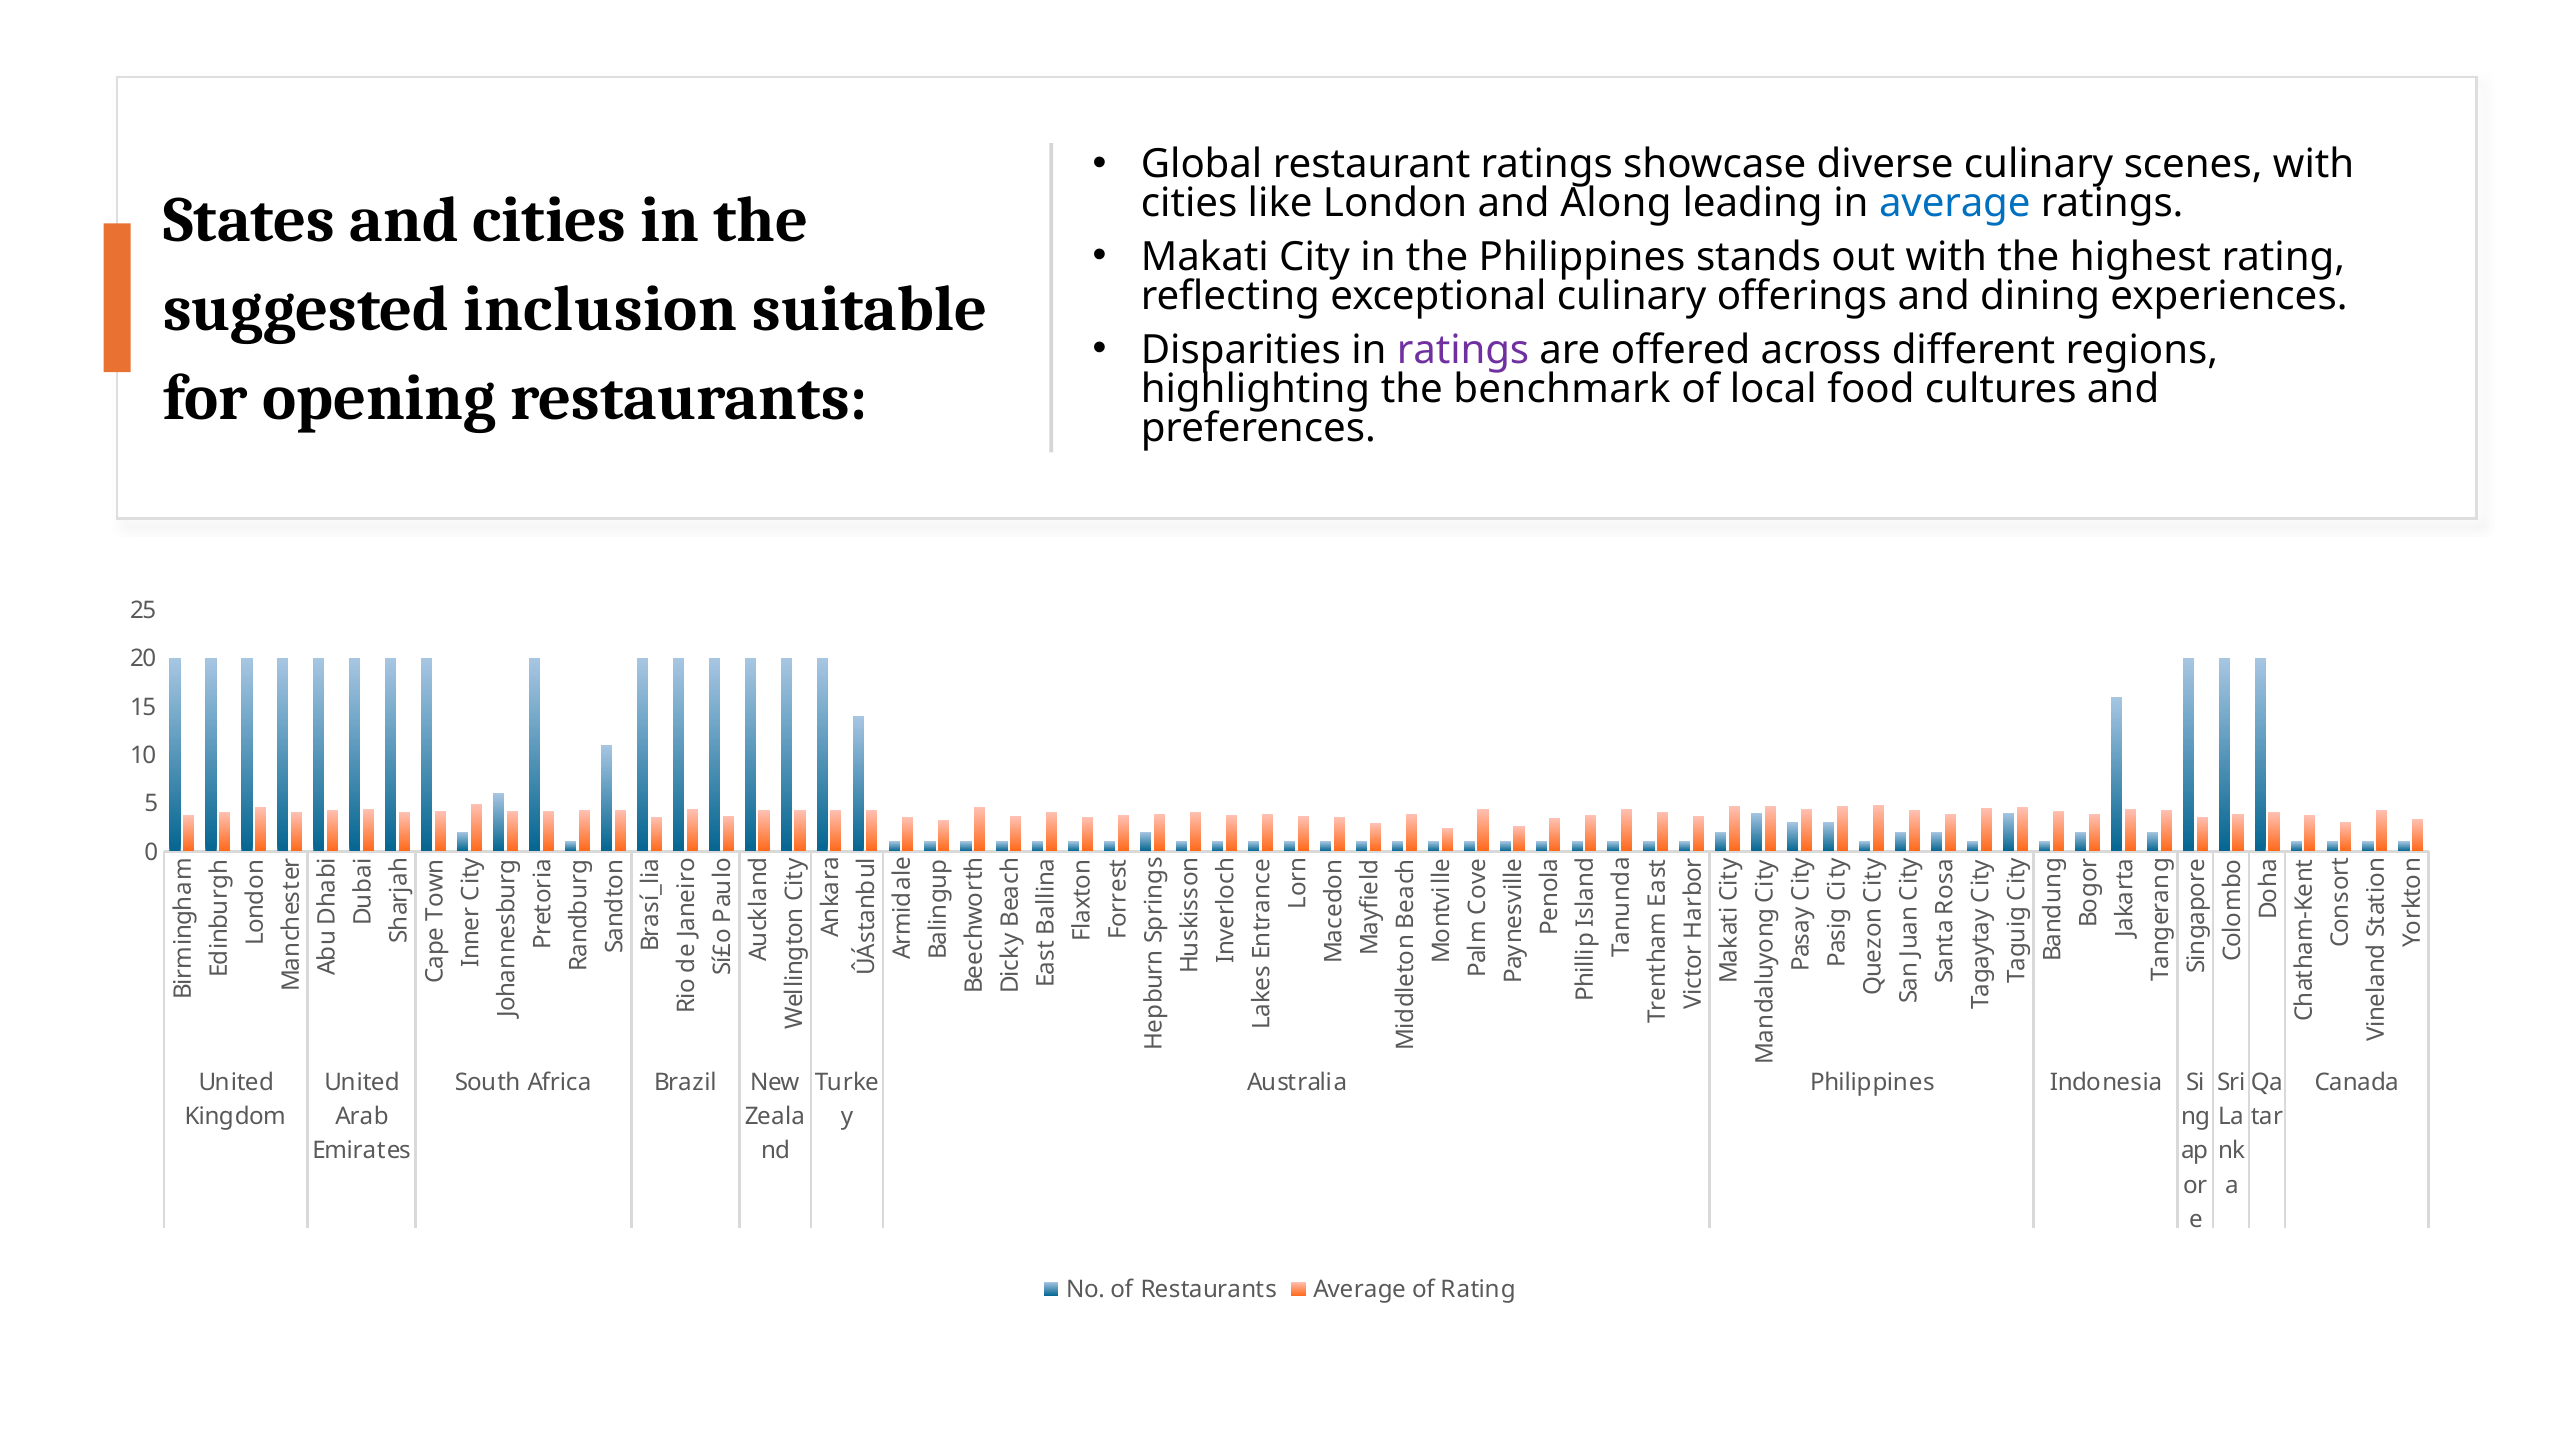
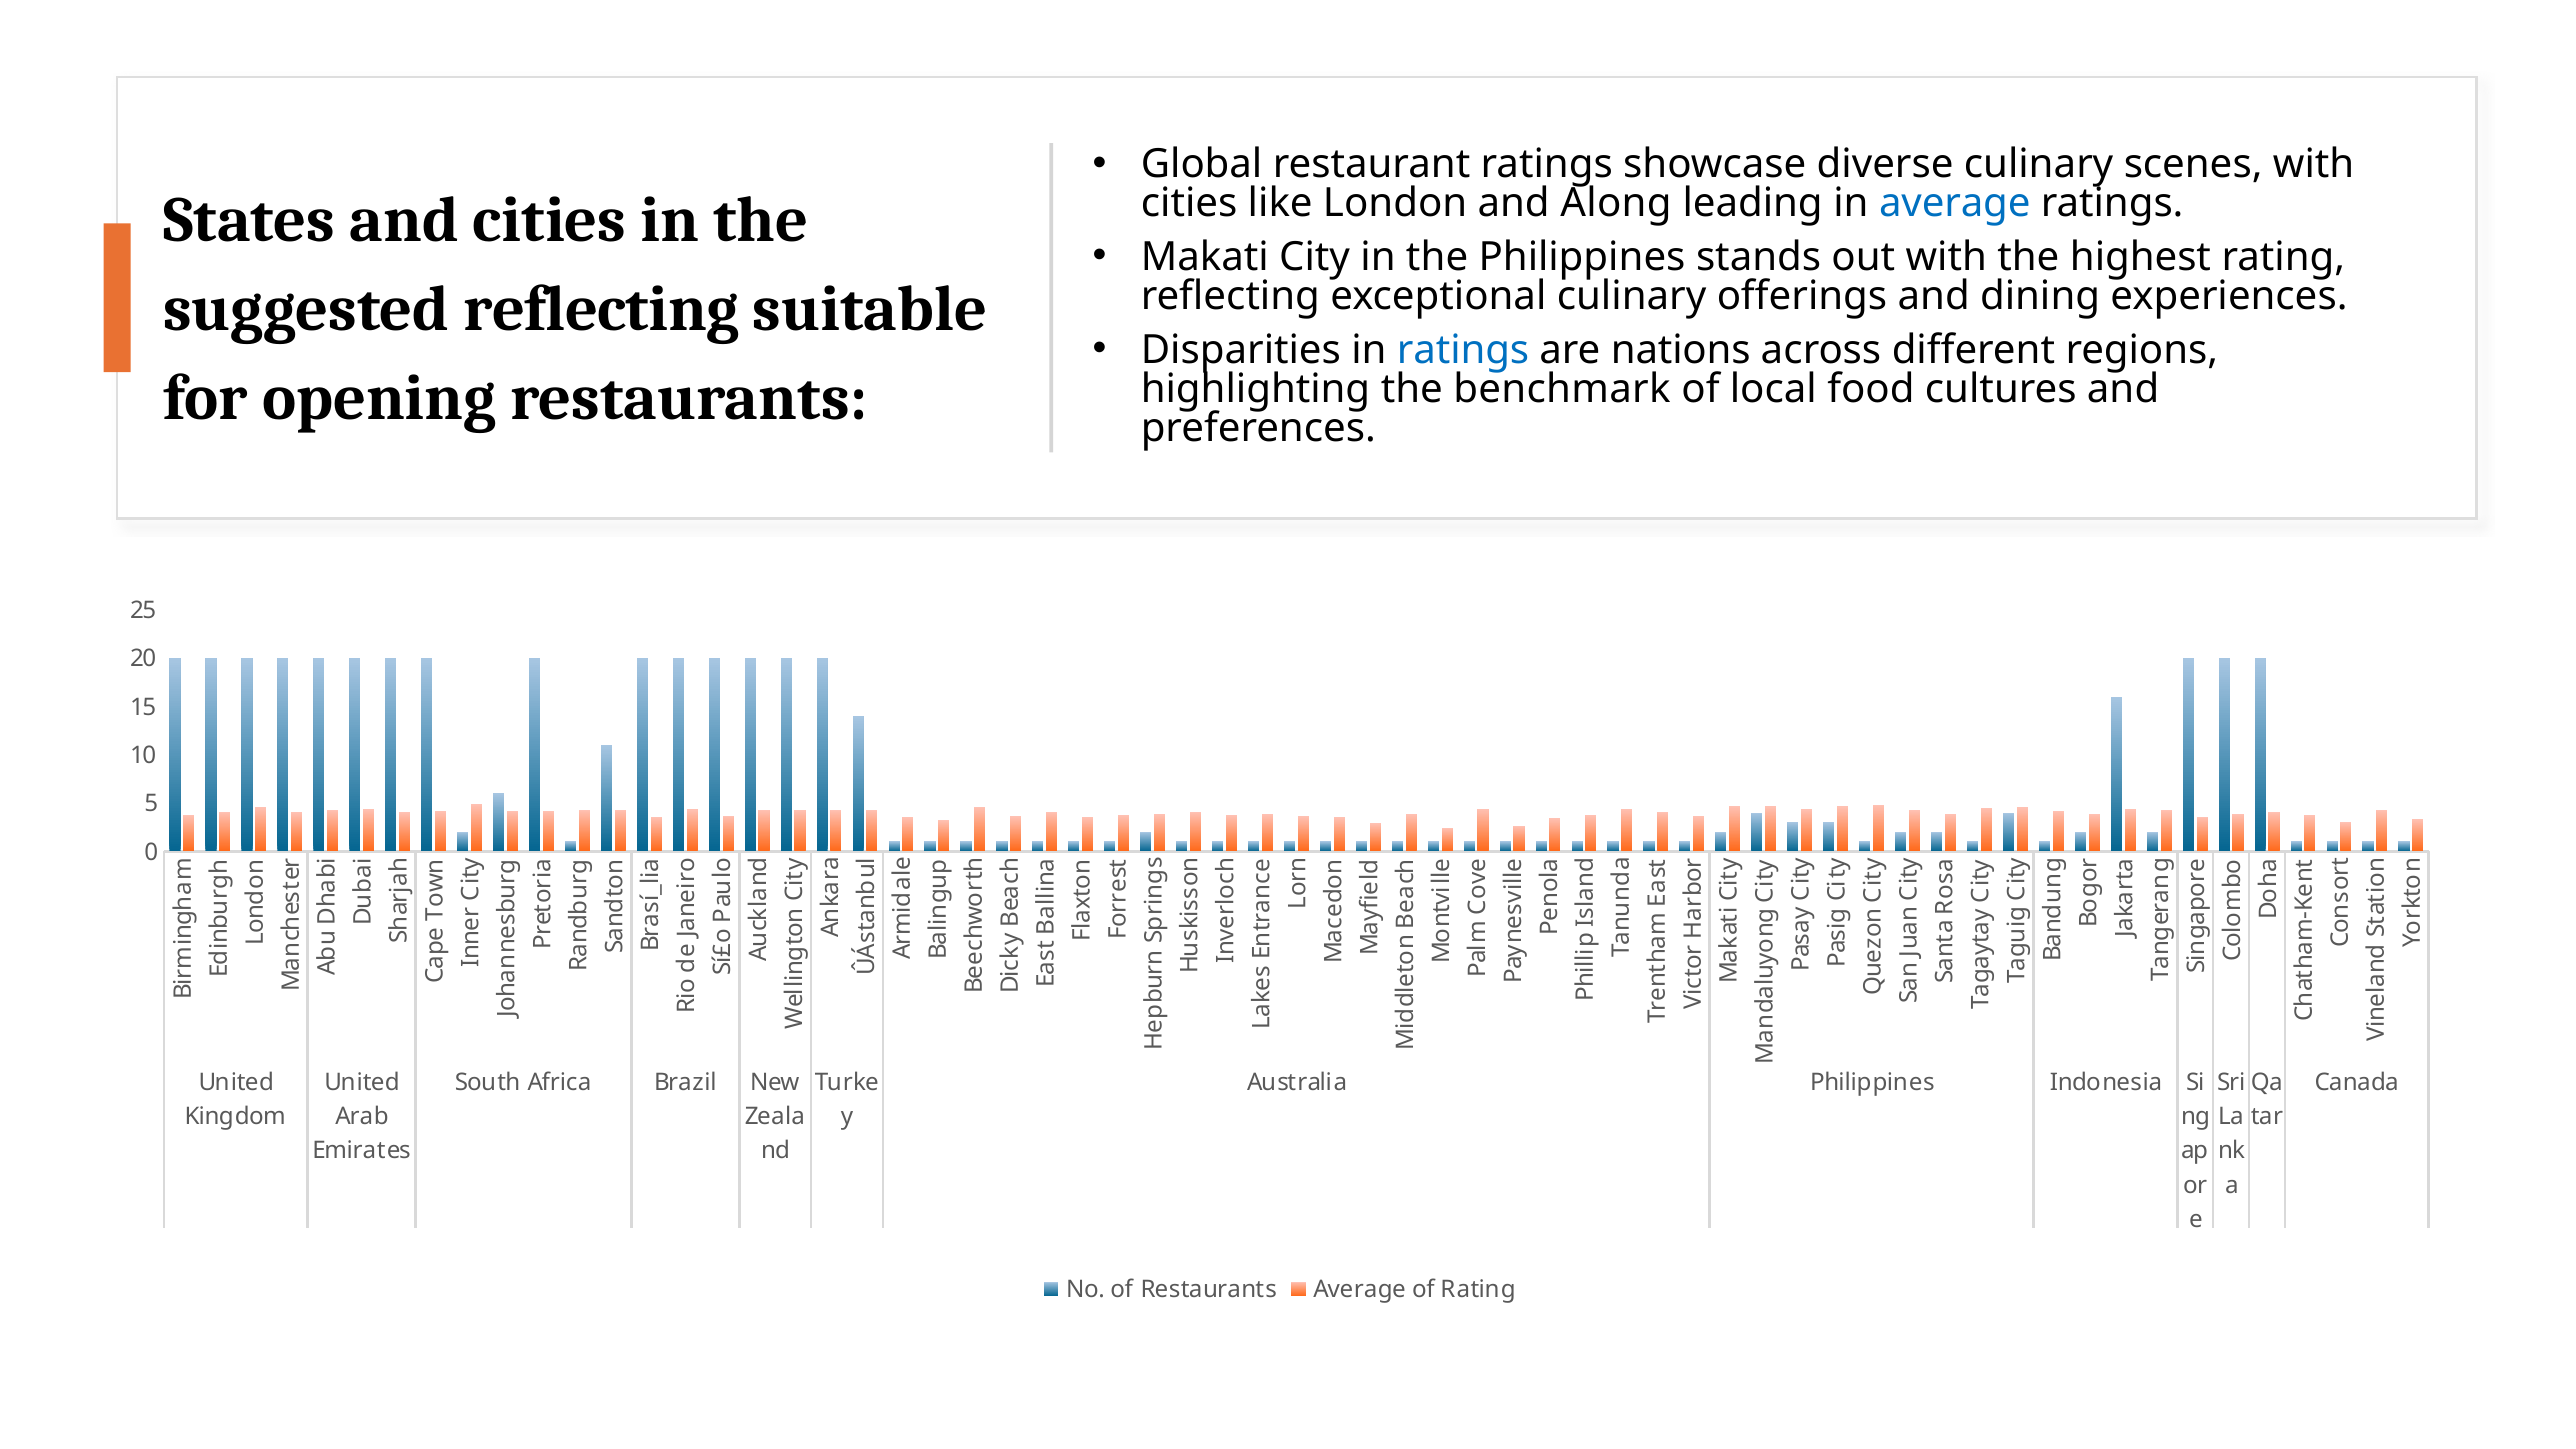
suggested inclusion: inclusion -> reflecting (601, 310)
ratings colour: purple -> blue (1463, 350)
offered: offered -> nations (1681, 350)
